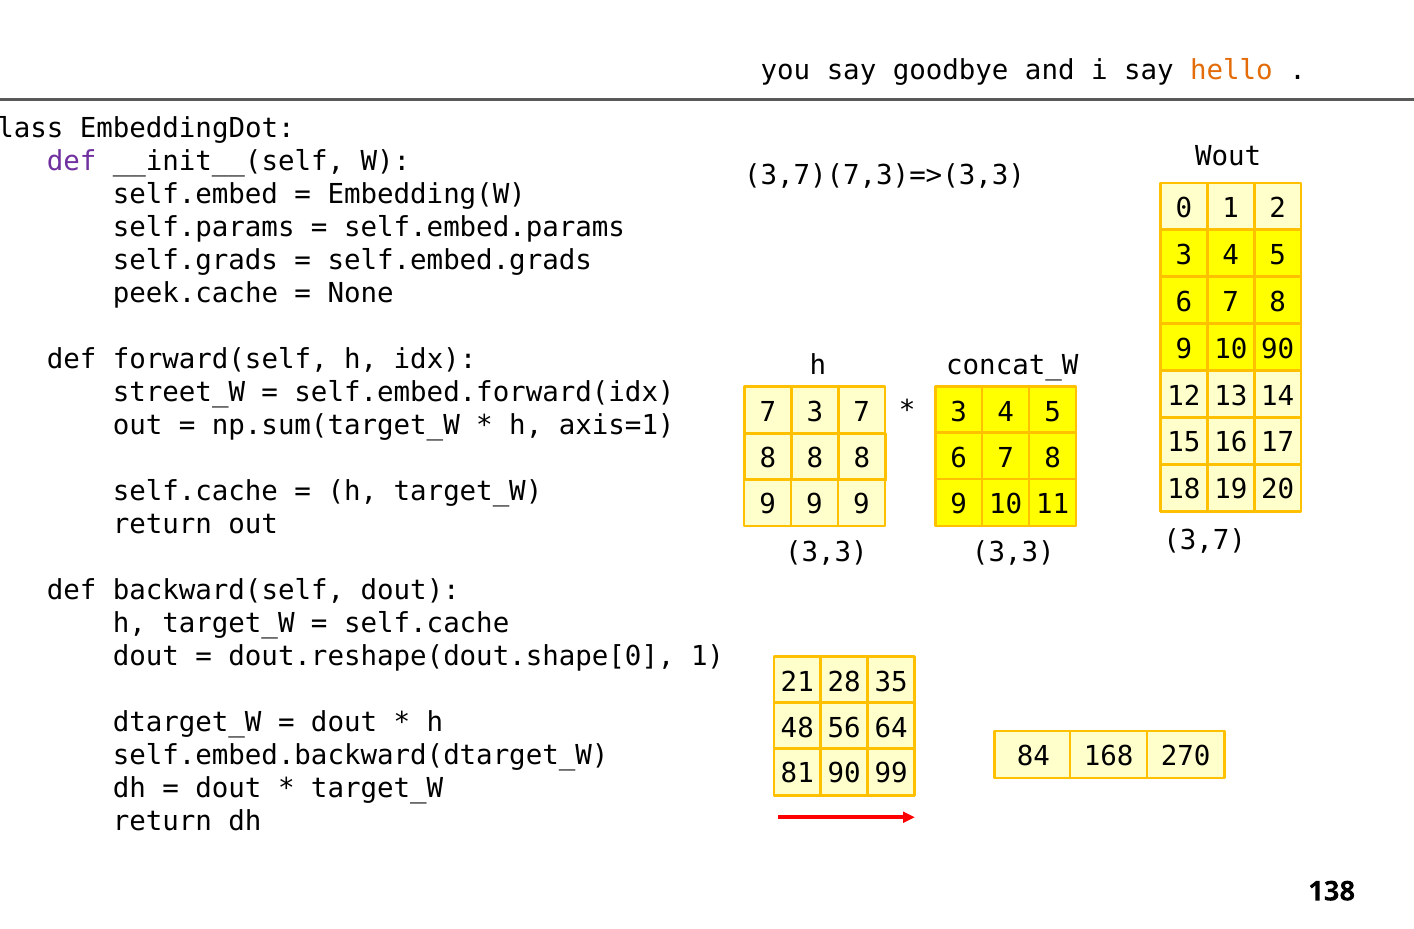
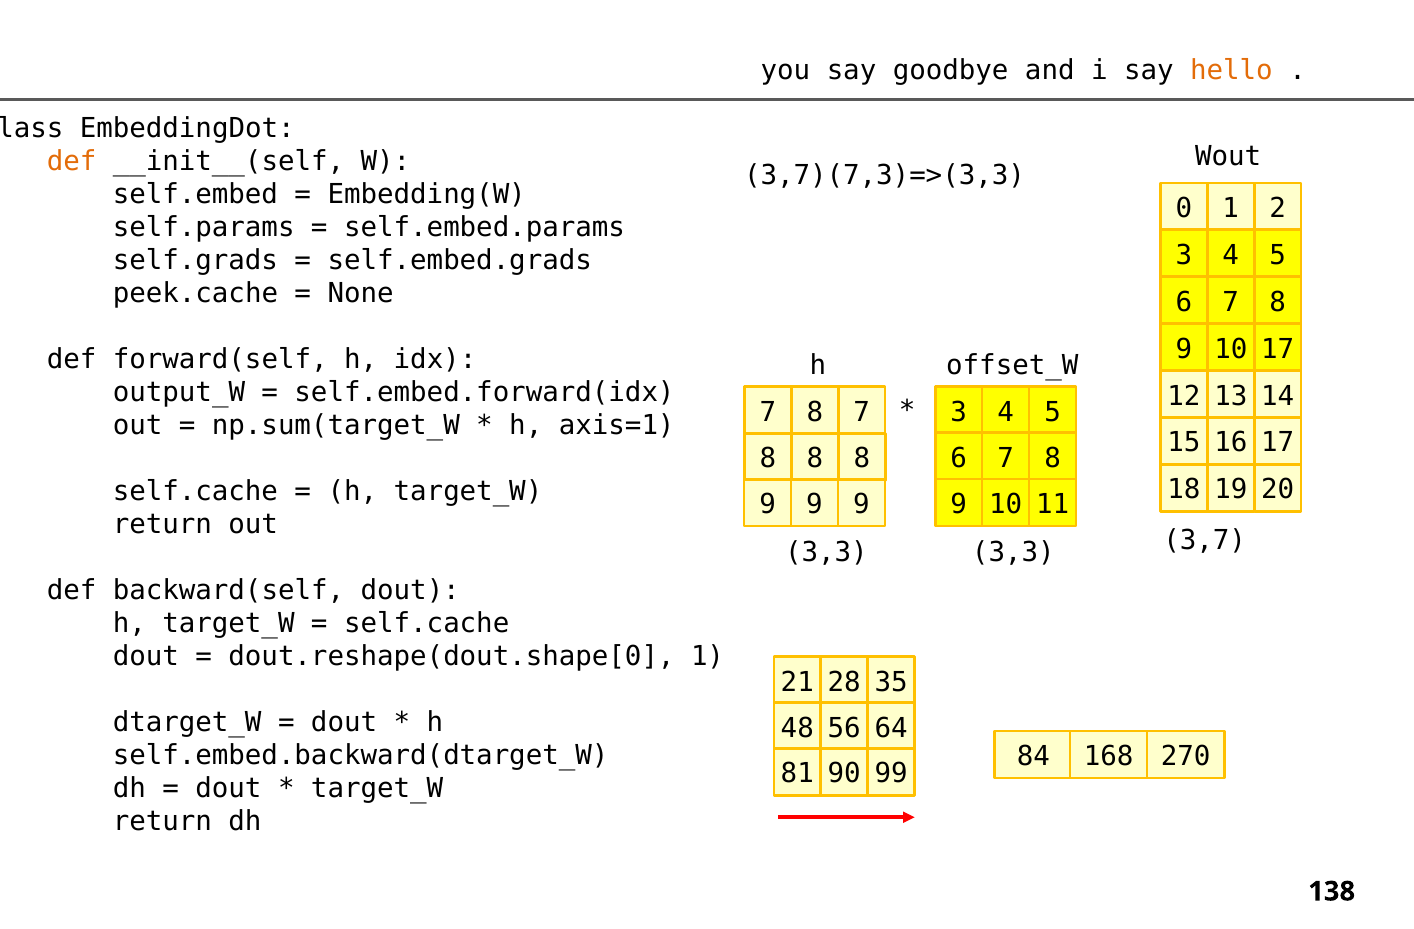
def colour: purple -> orange (72, 161)
10 90: 90 -> 17 (1278, 349)
concat_W: concat_W -> offset_W (1012, 365)
street_W: street_W -> output_W (179, 393)
3: 3 -> 8 (815, 412)
